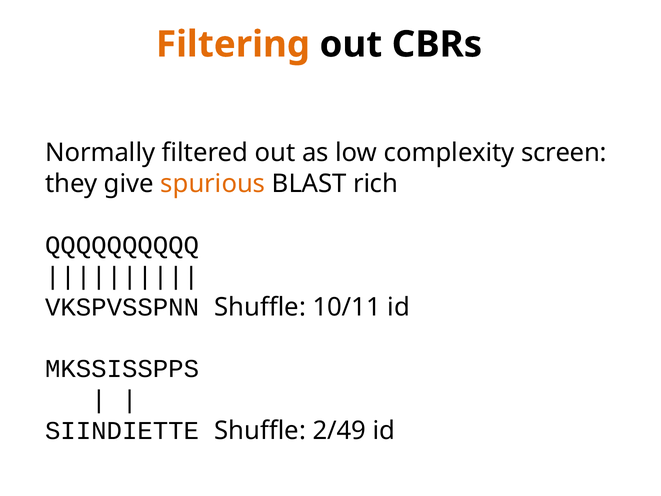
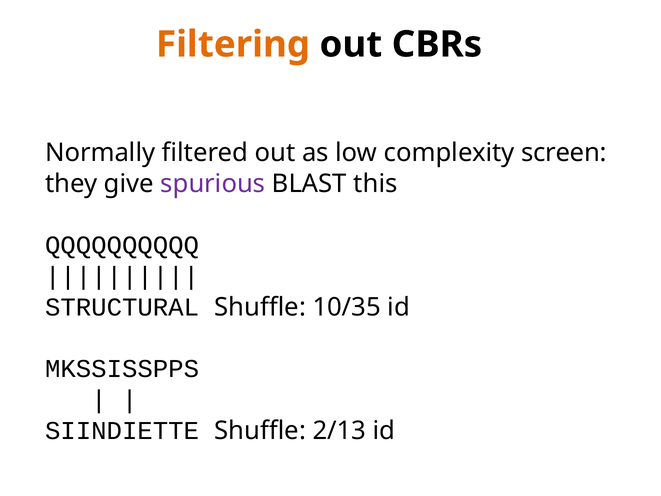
spurious colour: orange -> purple (213, 184)
rich: rich -> this (375, 184)
VKSPVSSPNN: VKSPVSSPNN -> STRUCTURAL (122, 307)
10/11: 10/11 -> 10/35 (347, 307)
2/49: 2/49 -> 2/13 (339, 430)
